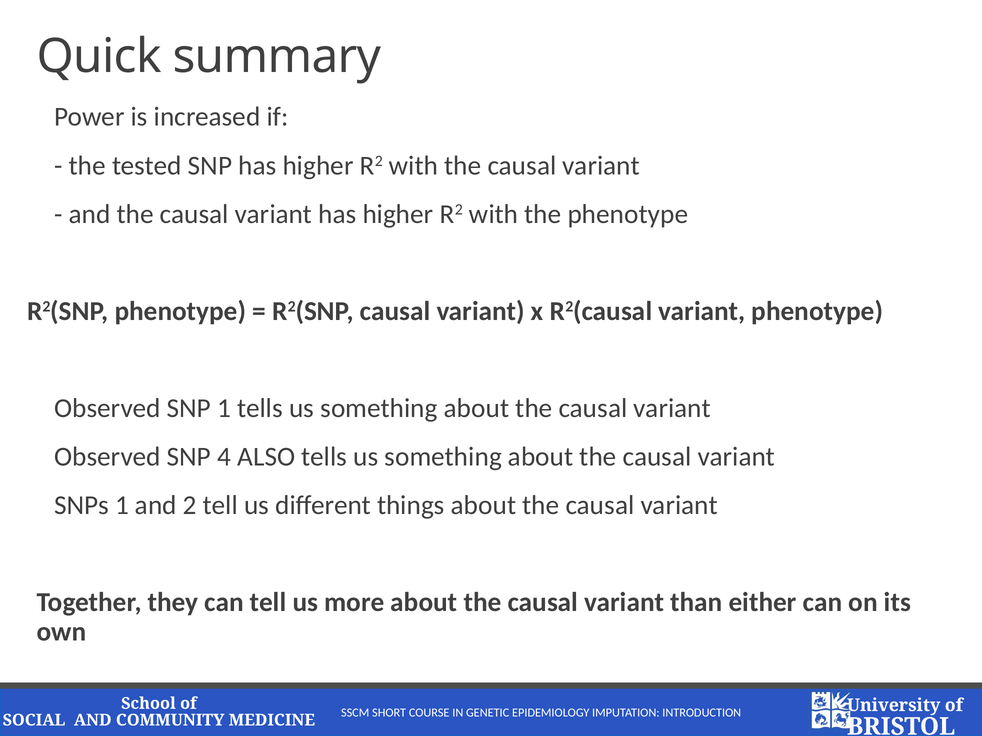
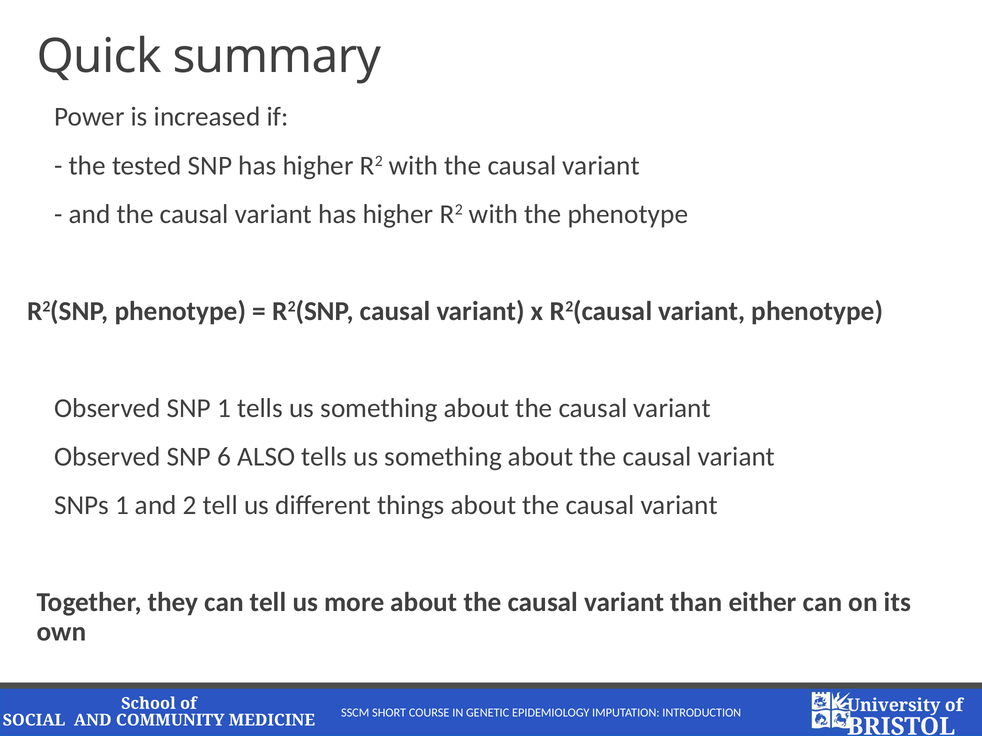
4: 4 -> 6 (224, 457)
